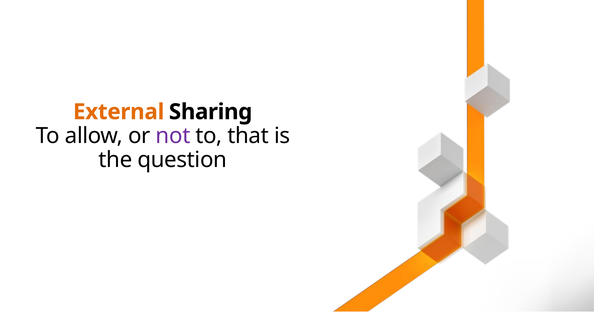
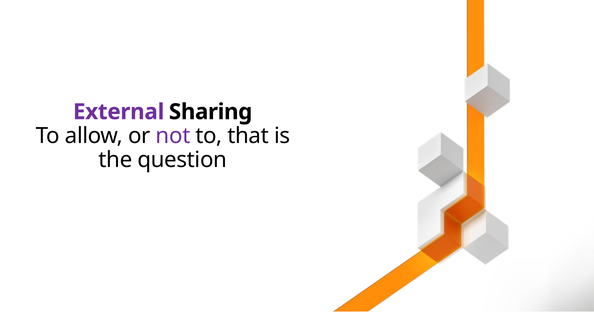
External colour: orange -> purple (119, 112)
